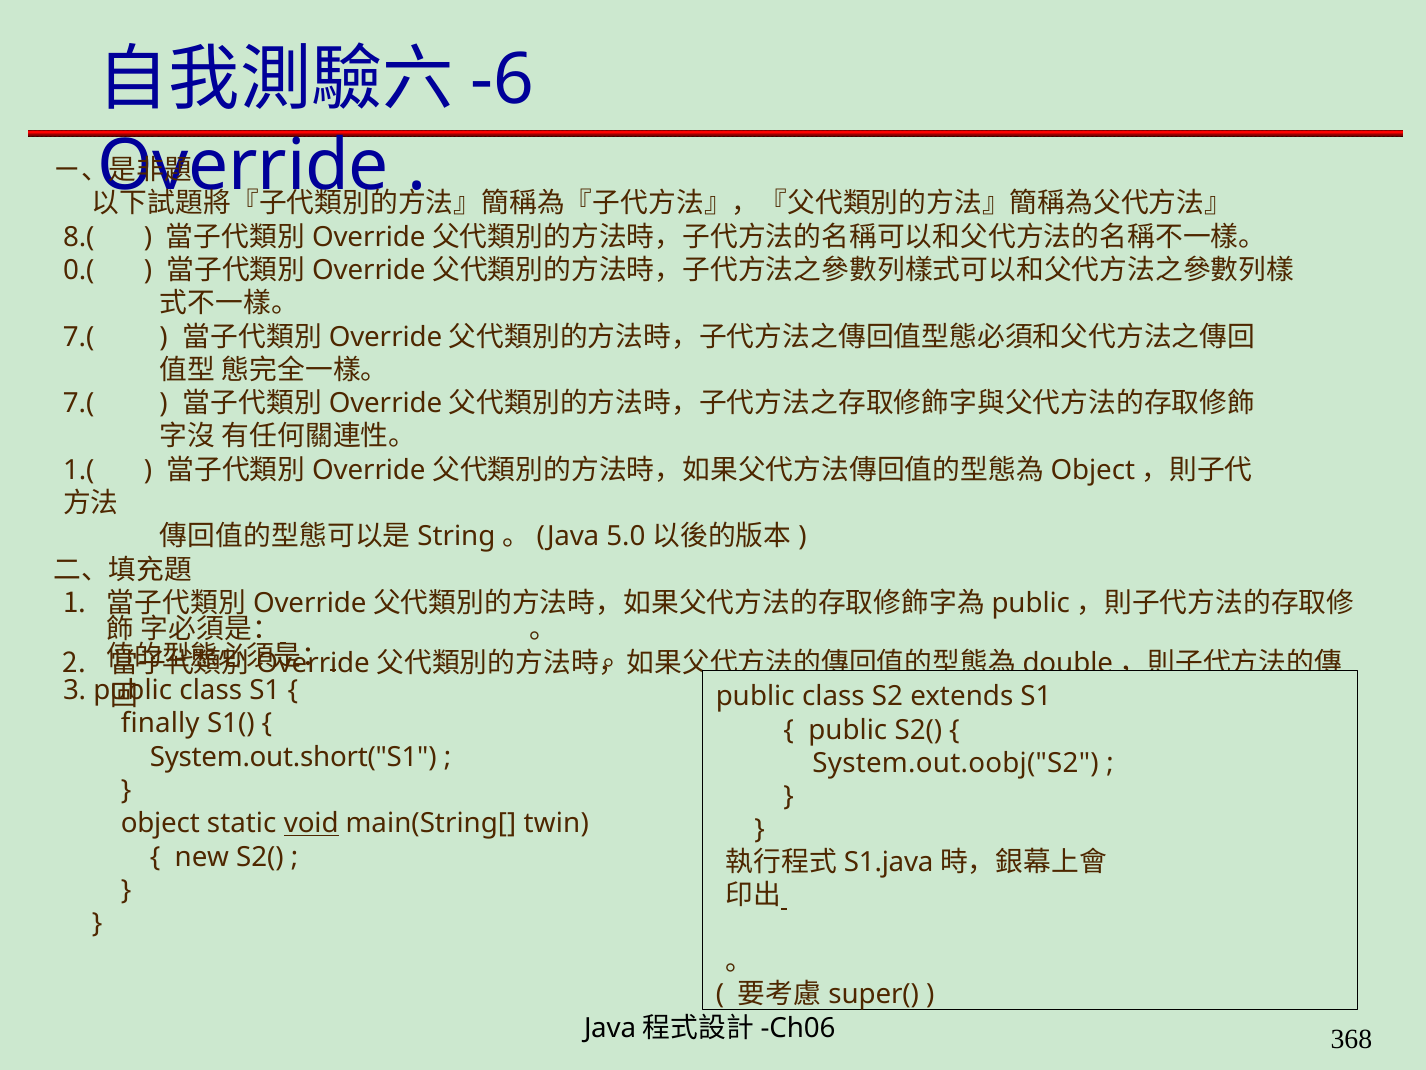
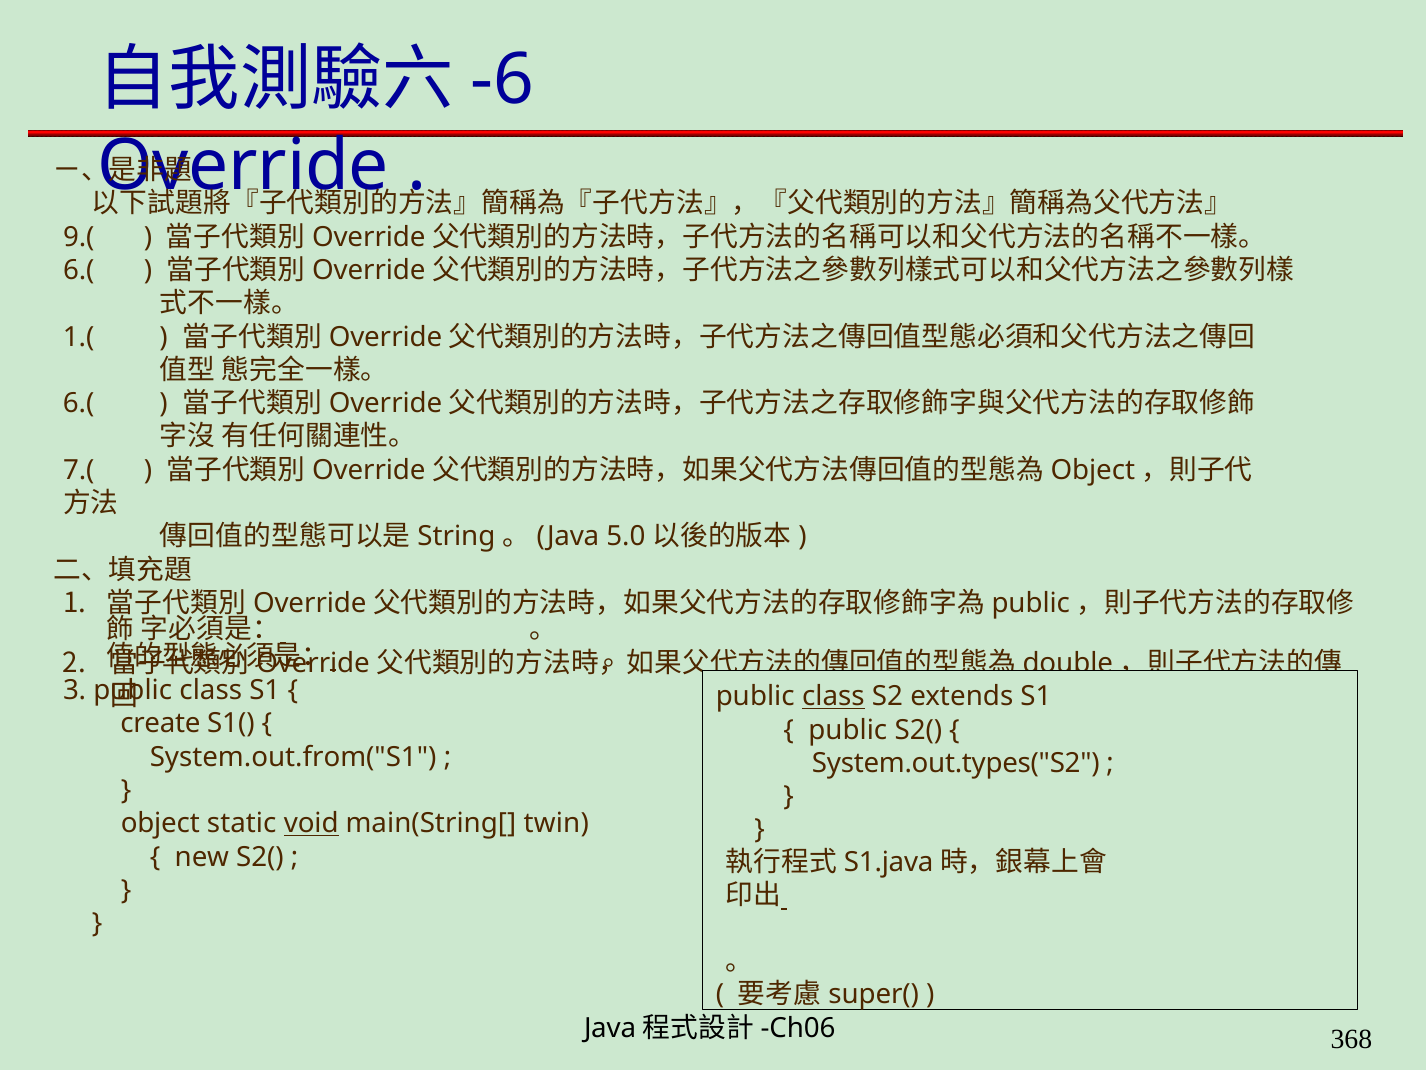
8.(: 8.( -> 9.( (79, 237)
0.(: 0.( -> 6.( (79, 270)
7.(: 7.( -> 1.( (79, 337)
7.(: 7.( -> 6.( (79, 403)
1.(: 1.( -> 7.( (79, 470)
class underline: none -> present (833, 696)
finally: finally -> create (160, 723)
System.out.short("S1: System.out.short("S1 -> System.out.from("S1 (293, 757)
System.out.oobj("S2: System.out.oobj("S2 -> System.out.types("S2 (956, 763)
